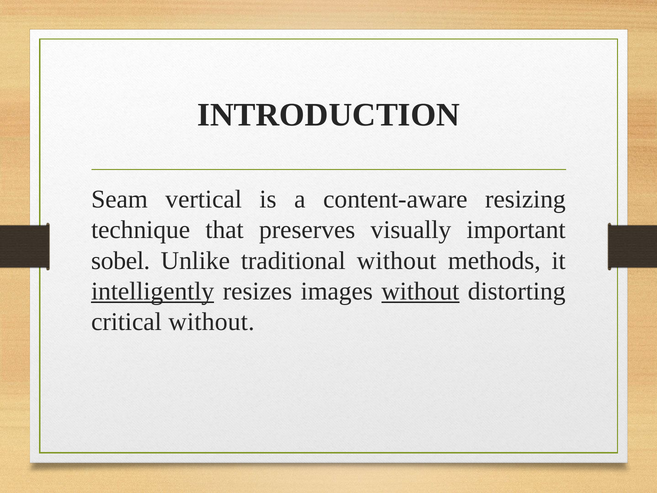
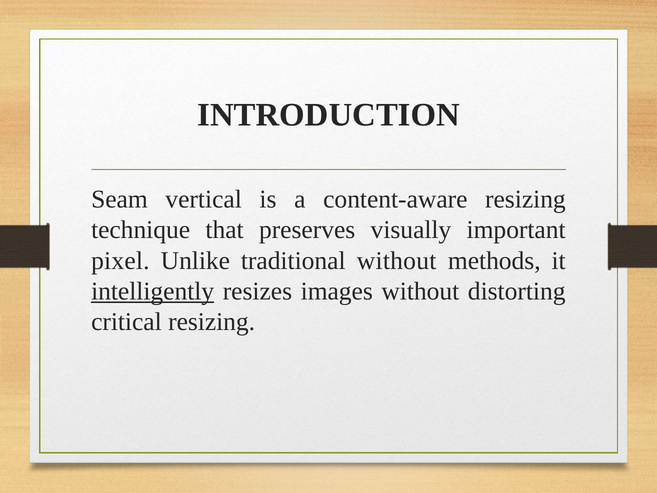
sobel: sobel -> pixel (120, 260)
without underline: present -> none (420, 291)
critical without: without -> resizing (212, 322)
